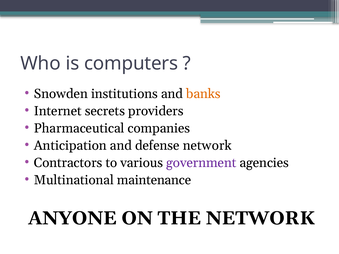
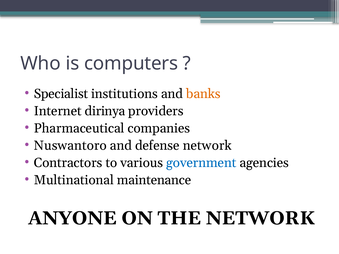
Snowden: Snowden -> Specialist (61, 94)
secrets: secrets -> dirinya (105, 111)
Anticipation: Anticipation -> Nuswantoro (70, 146)
government colour: purple -> blue (201, 163)
